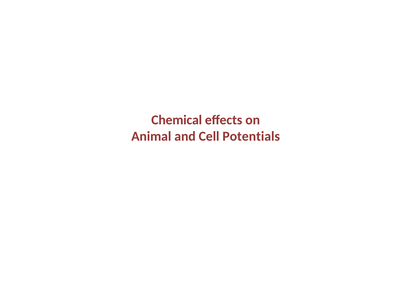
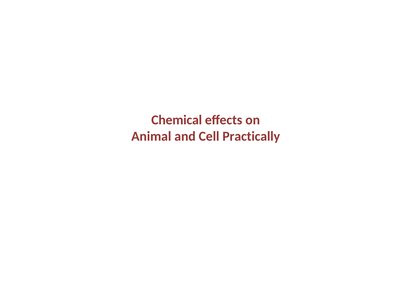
Potentials: Potentials -> Practically (251, 136)
